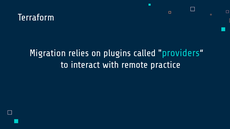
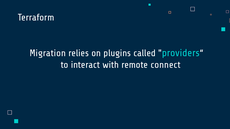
practice: practice -> connect (166, 65)
